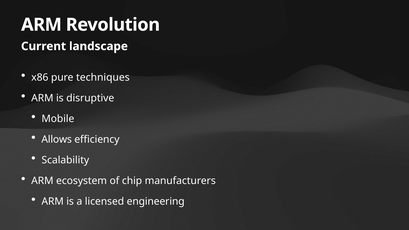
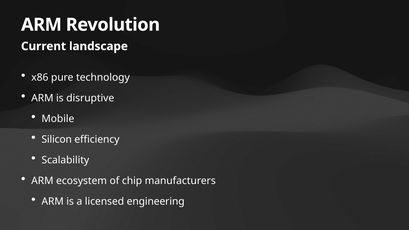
techniques: techniques -> technology (103, 78)
Allows: Allows -> Silicon (57, 139)
